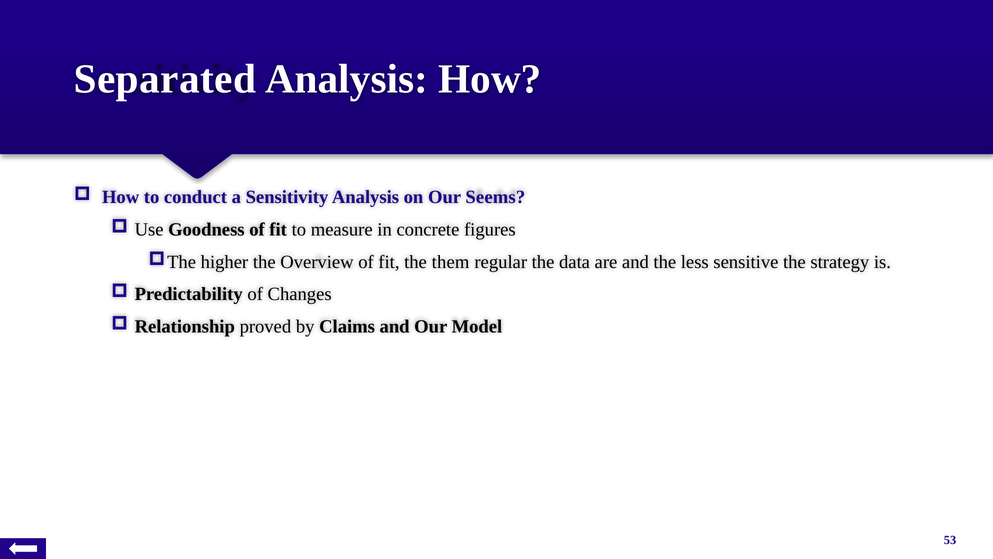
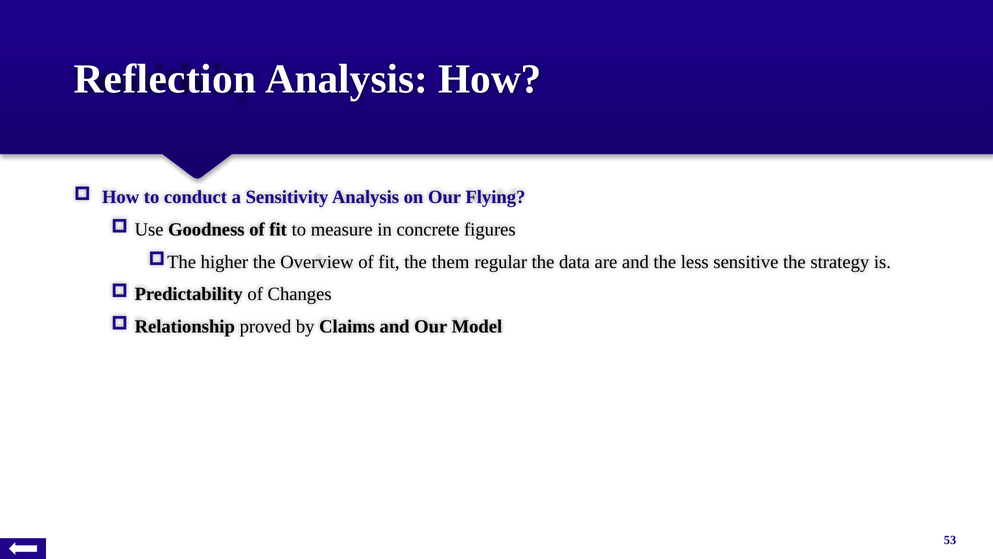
Separated: Separated -> Reflection (165, 79)
Seems: Seems -> Flying (495, 197)
